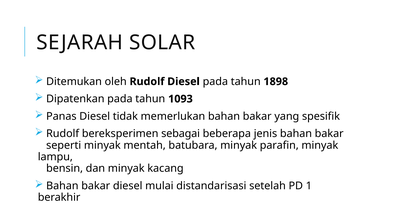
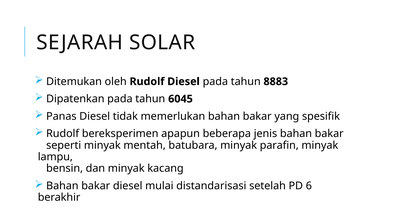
1898: 1898 -> 8883 (276, 82)
1093: 1093 -> 6045 (180, 99)
sebagai: sebagai -> apapun (181, 134)
1: 1 -> 6 (309, 186)
